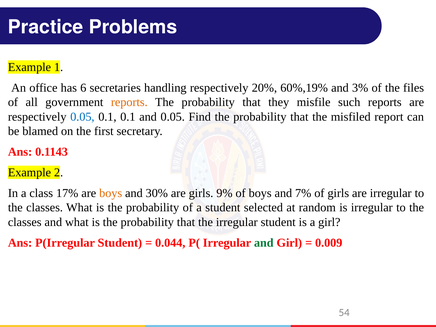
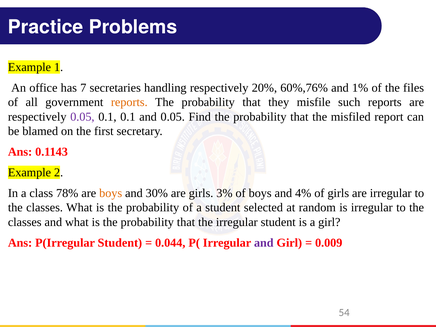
6: 6 -> 7 (83, 88)
60%,19%: 60%,19% -> 60%,76% (304, 88)
3%: 3% -> 1% (360, 88)
0.05 colour: blue -> purple (82, 117)
17%: 17% -> 78% (67, 193)
9%: 9% -> 3% (224, 193)
7%: 7% -> 4% (303, 193)
and colour: green -> purple (264, 243)
